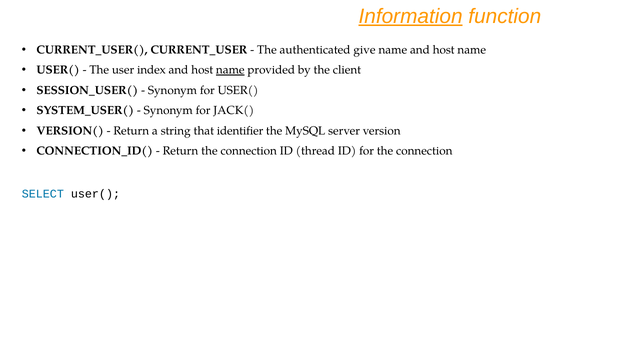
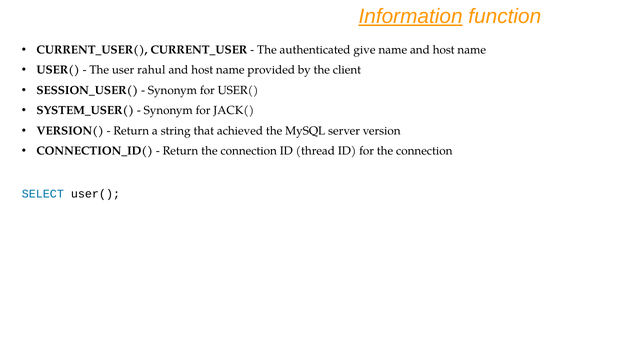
index: index -> rahul (151, 70)
name underline: present -> none (230, 70)
identifier: identifier -> achieved (240, 131)
